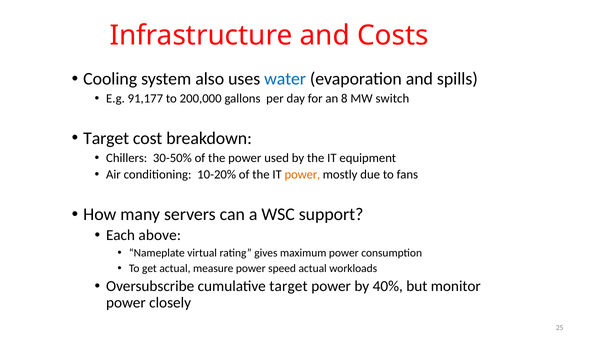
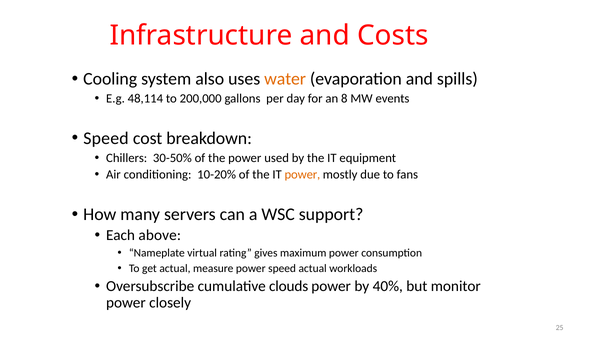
water colour: blue -> orange (285, 79)
91,177: 91,177 -> 48,114 (145, 99)
switch: switch -> events (392, 99)
Target: Target -> Speed (106, 138)
cumulative target: target -> clouds (289, 286)
